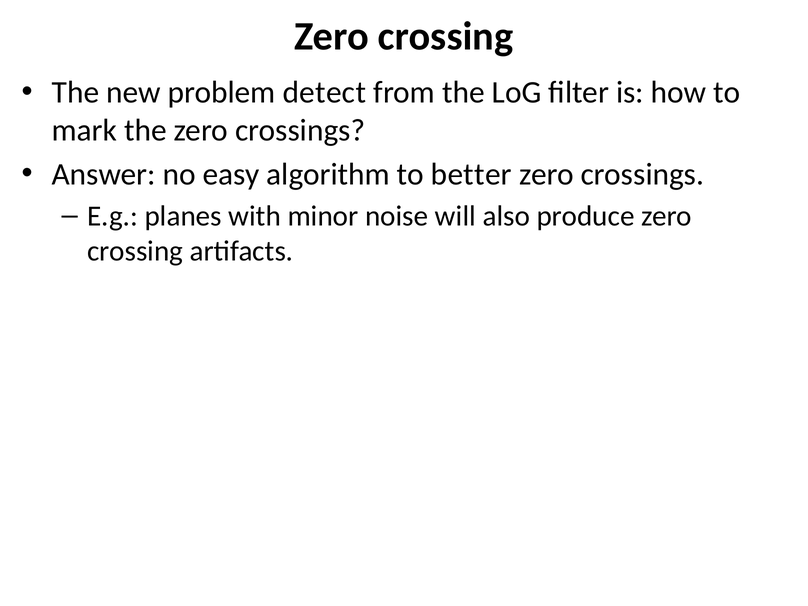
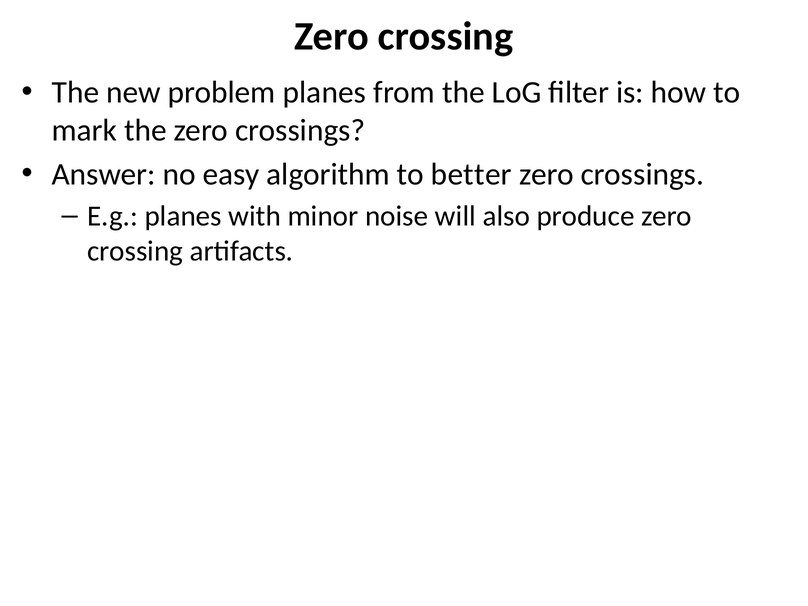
problem detect: detect -> planes (324, 92)
